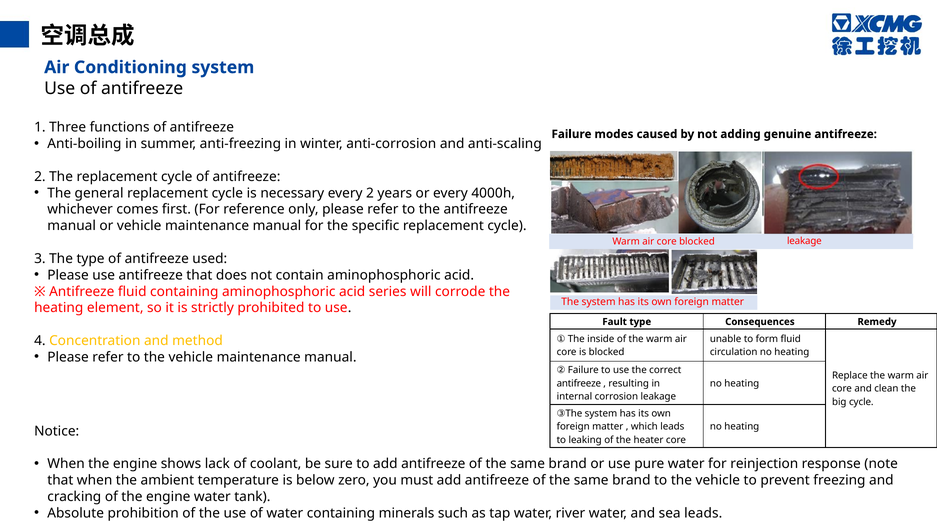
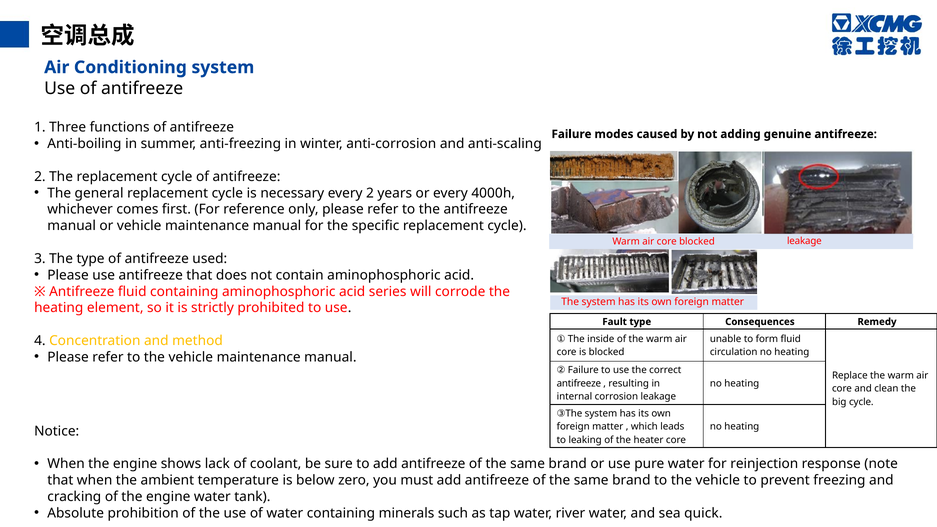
sea leads: leads -> quick (703, 513)
